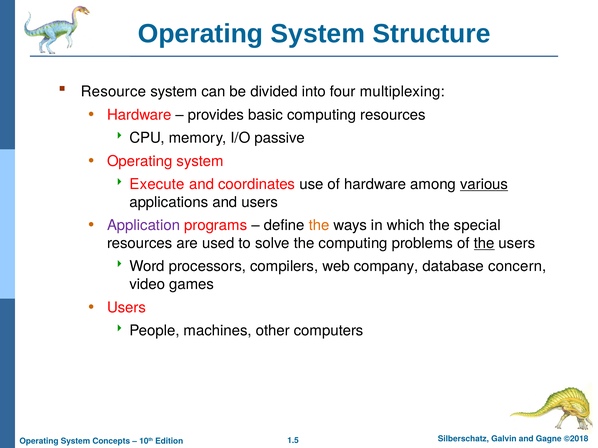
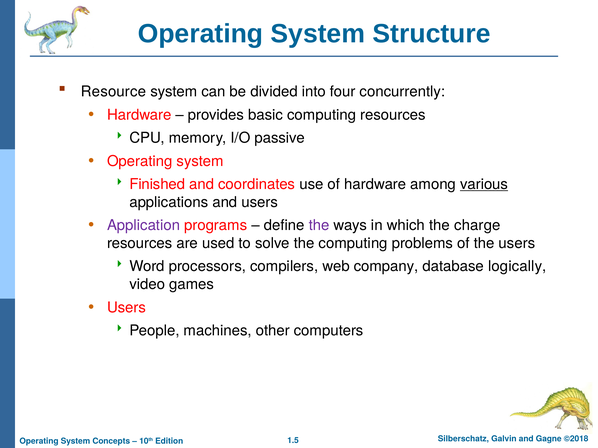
multiplexing: multiplexing -> concurrently (402, 92)
Execute: Execute -> Finished (157, 184)
the colour: orange -> purple (319, 226)
special: special -> charge (477, 226)
the underline: present -> none (484, 244)
concern: concern -> logically (517, 267)
